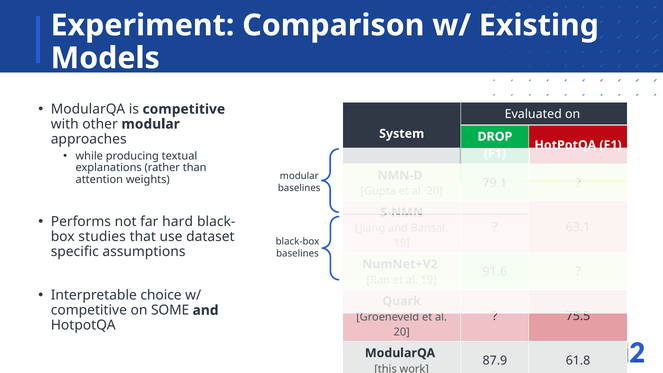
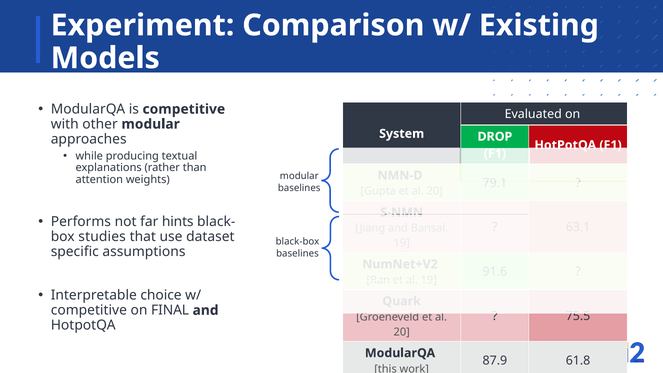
hard: hard -> hints (178, 222)
SOME: SOME -> FINAL (170, 310)
